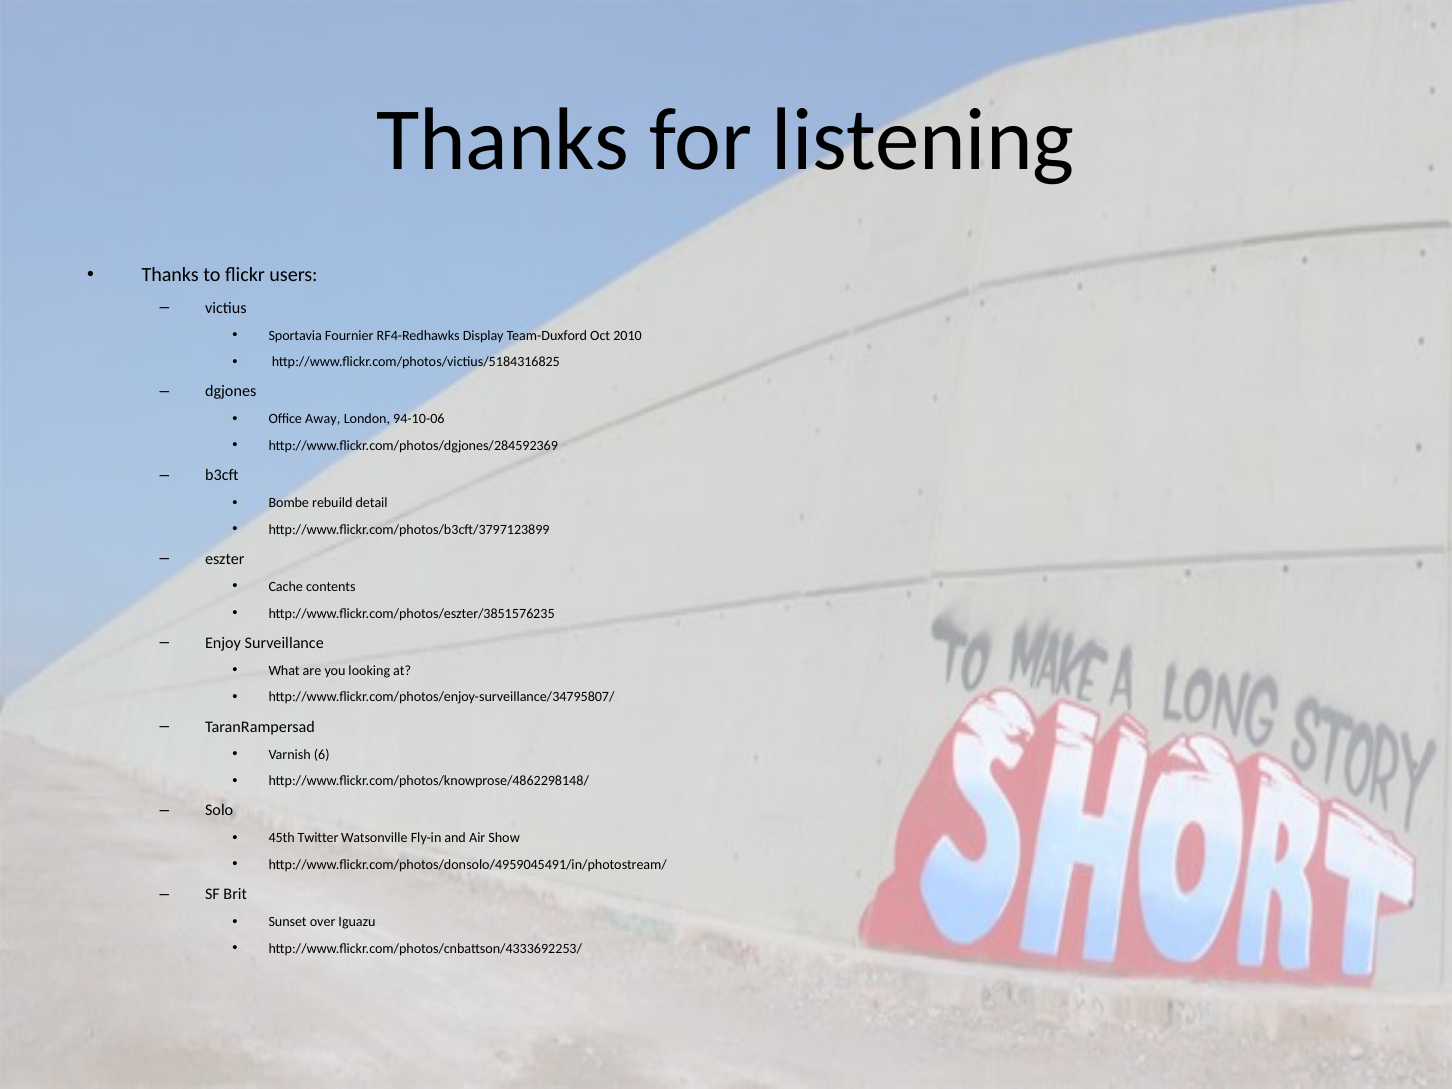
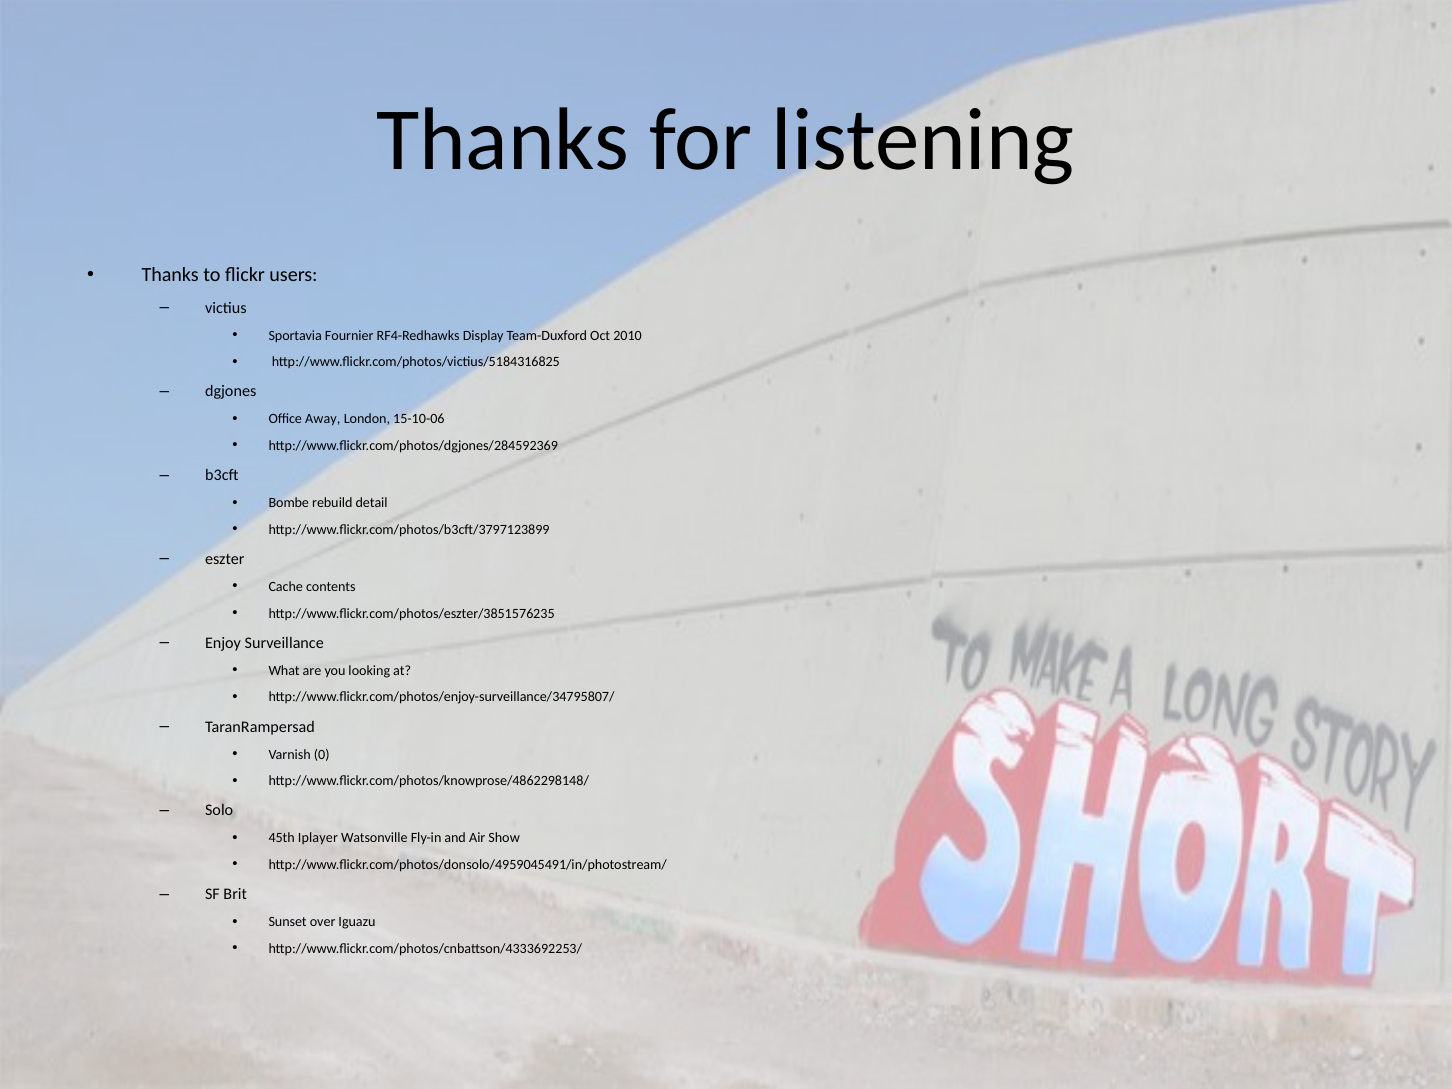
94-10-06: 94-10-06 -> 15-10-06 (419, 419)
6: 6 -> 0 (322, 754)
Twitter: Twitter -> Iplayer (318, 838)
